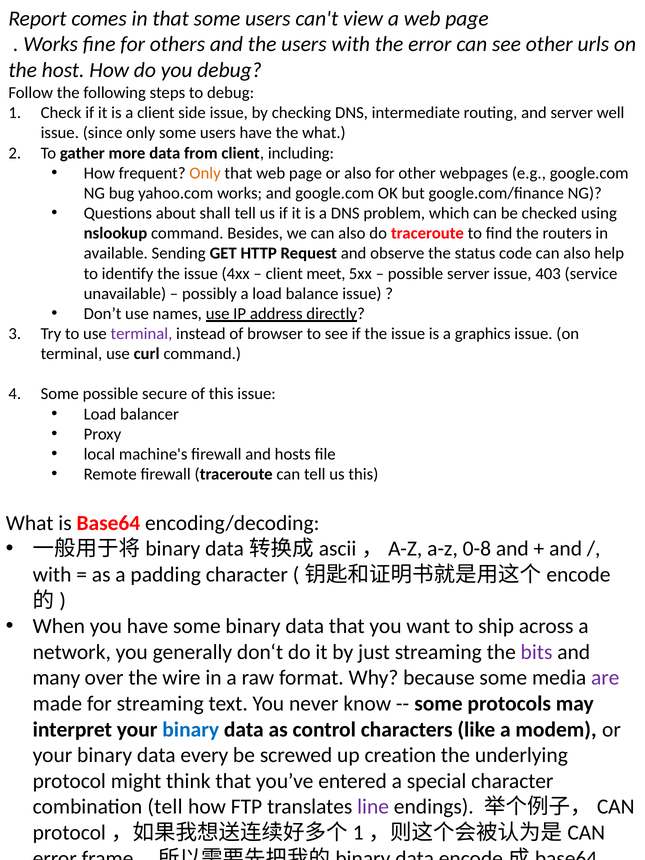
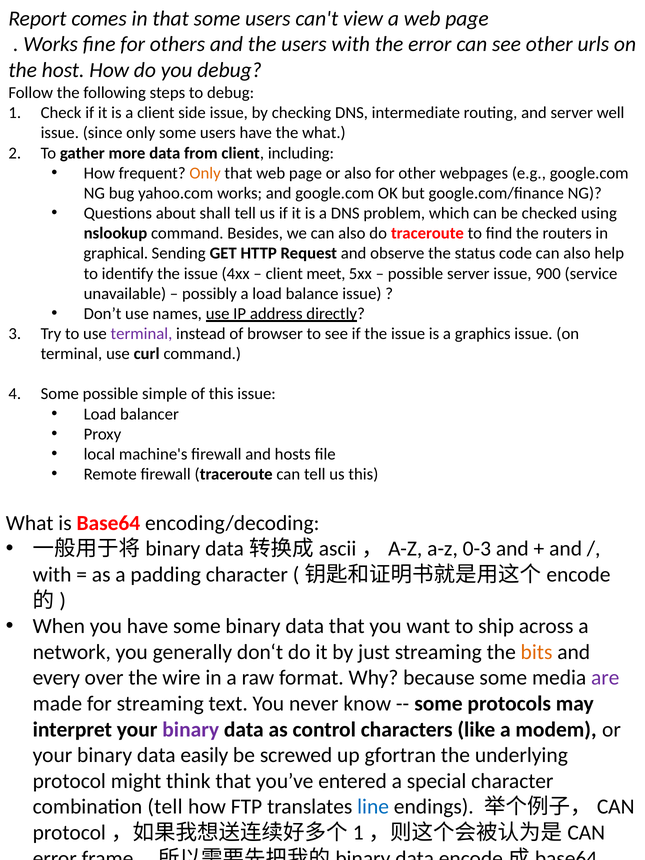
available: available -> graphical (116, 253)
403: 403 -> 900 (548, 274)
secure: secure -> simple (165, 394)
0-8: 0-8 -> 0-3 (477, 549)
bits colour: purple -> orange (537, 652)
many: many -> every (56, 678)
binary colour: blue -> purple (191, 729)
every: every -> easily (204, 755)
creation: creation -> gfortran (400, 755)
line colour: purple -> blue (373, 807)
